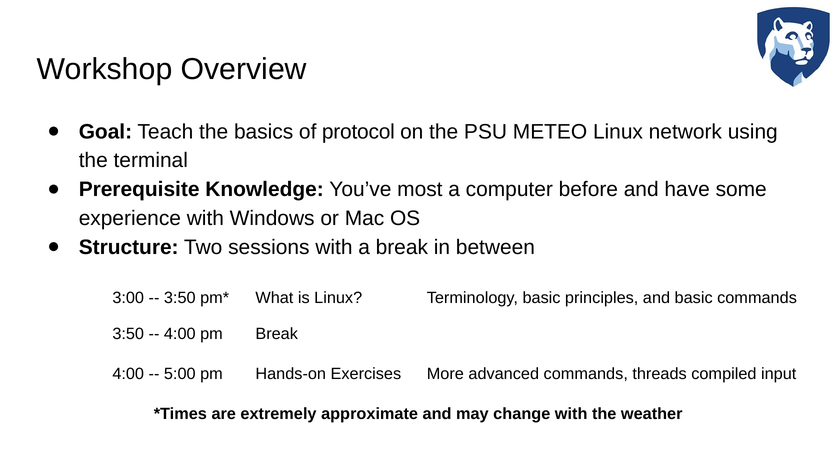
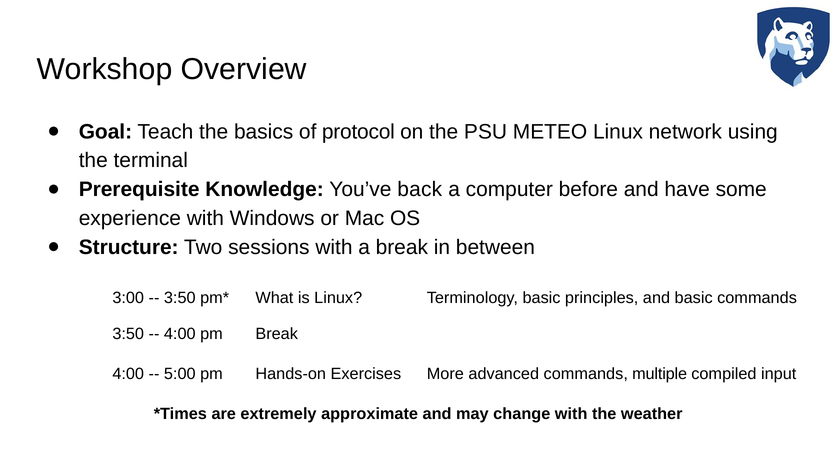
most: most -> back (420, 189)
threads: threads -> multiple (660, 374)
